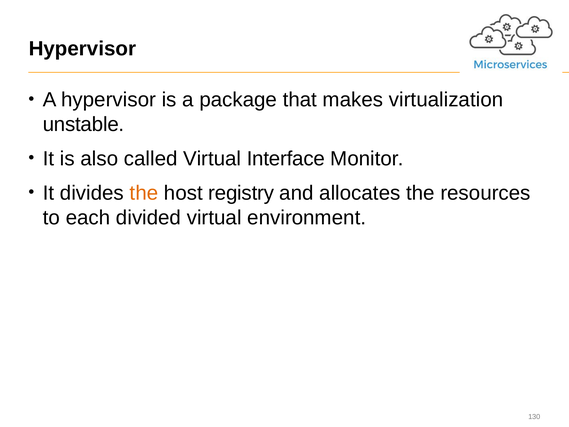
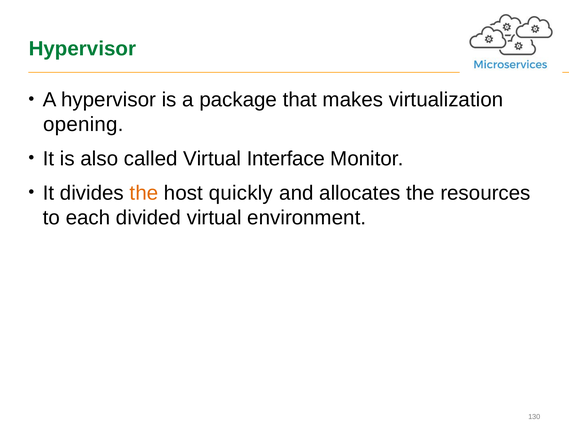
Hypervisor colour: black -> green (82, 49)
unstable: unstable -> opening (83, 124)
registry: registry -> quickly (241, 193)
